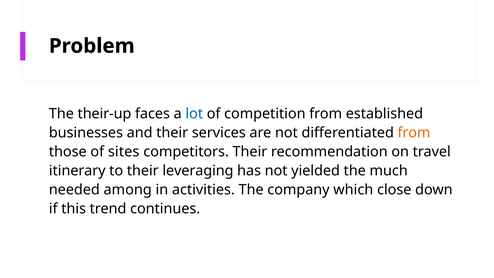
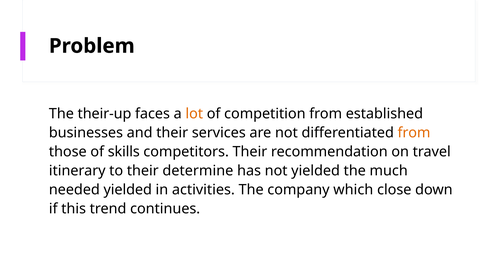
lot colour: blue -> orange (194, 114)
sites: sites -> skills (124, 152)
leveraging: leveraging -> determine (198, 171)
needed among: among -> yielded (128, 190)
